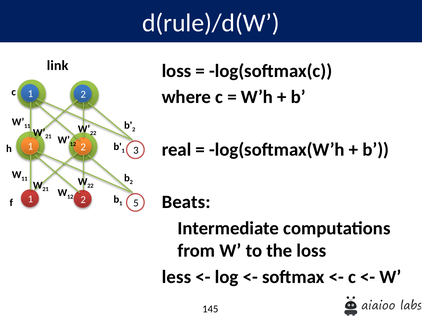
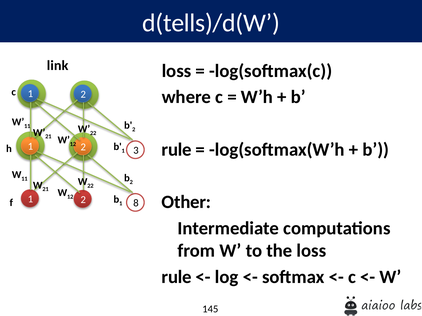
d(rule)/d(W: d(rule)/d(W -> d(tells)/d(W (211, 23)
real: real -> rule (177, 150)
Beats: Beats -> Other (186, 202)
5: 5 -> 8 (136, 203)
less: less -> rule (177, 277)
